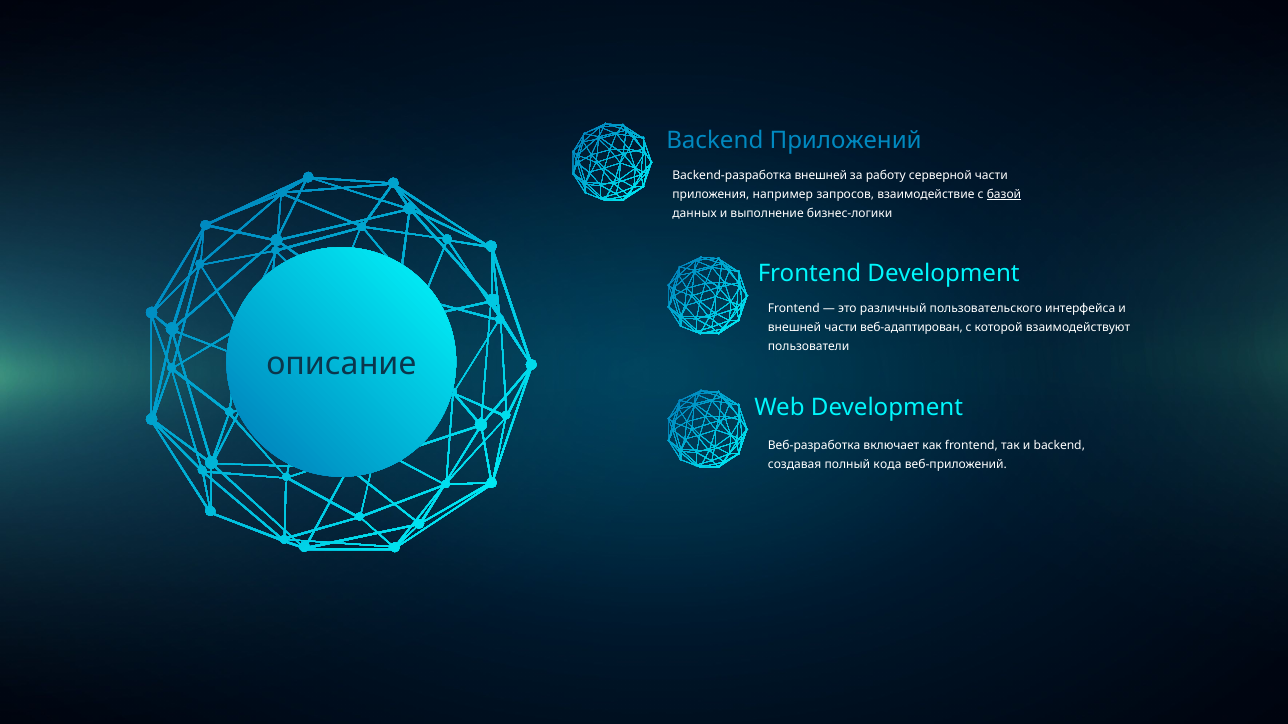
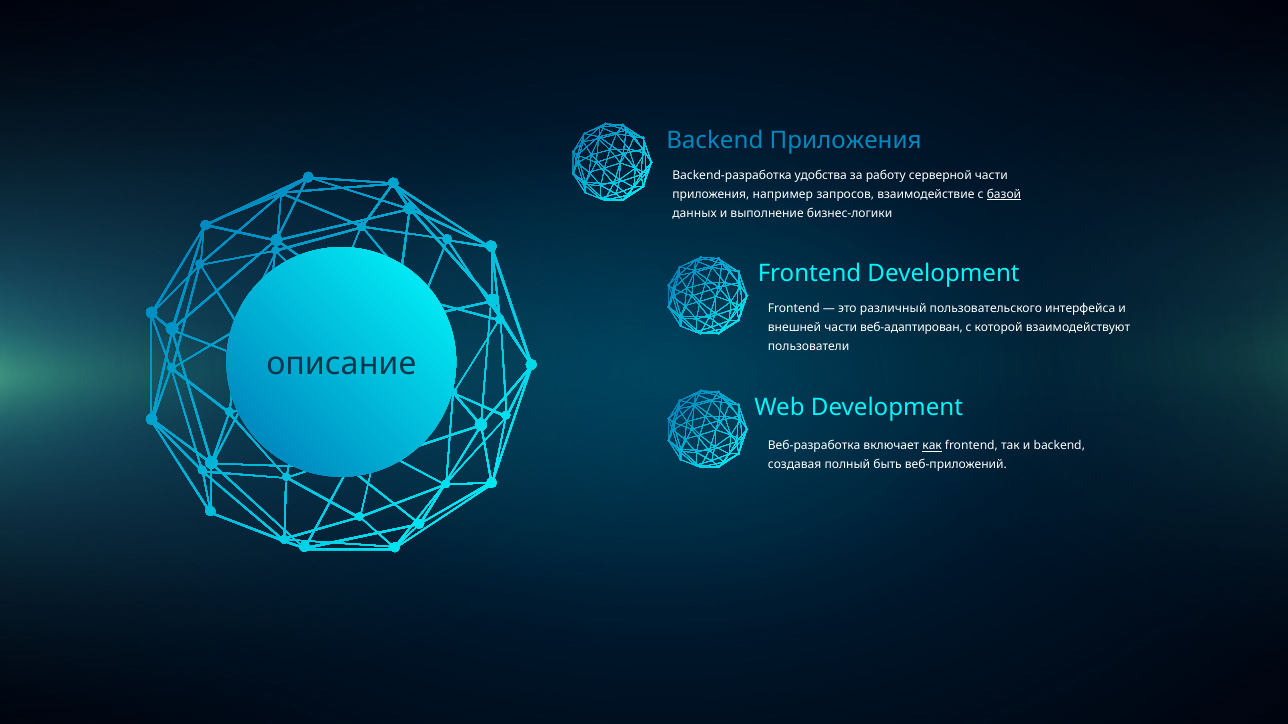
Приложений: Приложений -> Приложения (846, 140)
внешней: внешней -> удобства (821, 176)
как underline: none -> present (932, 446)
кода: кода -> быть (888, 465)
